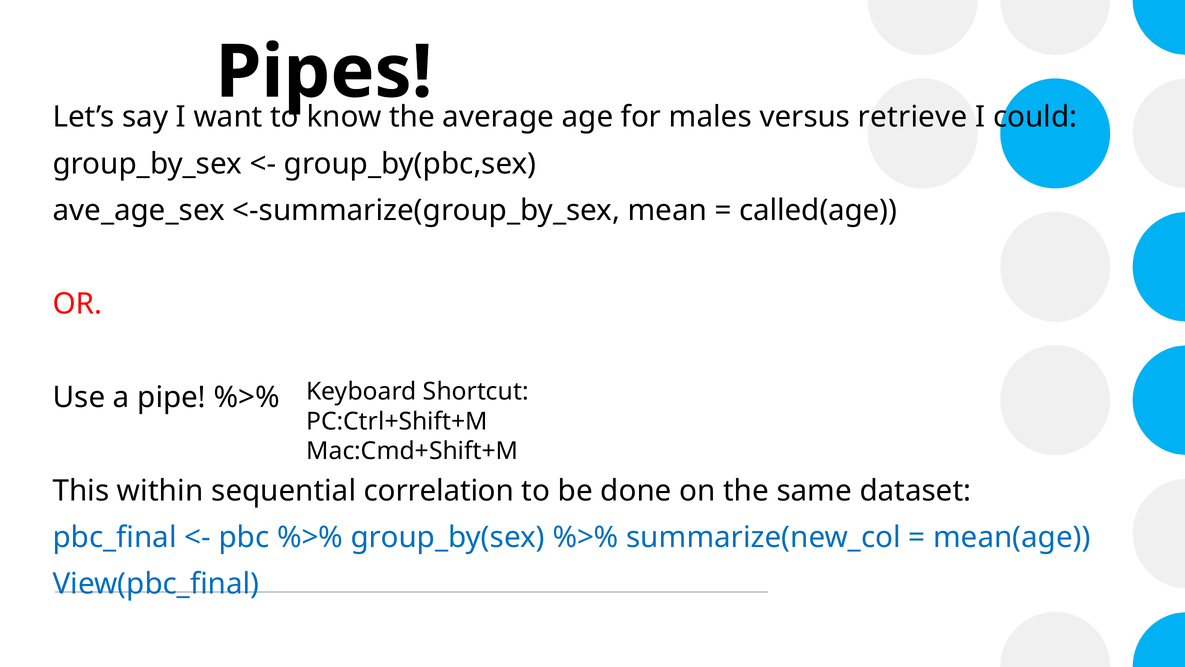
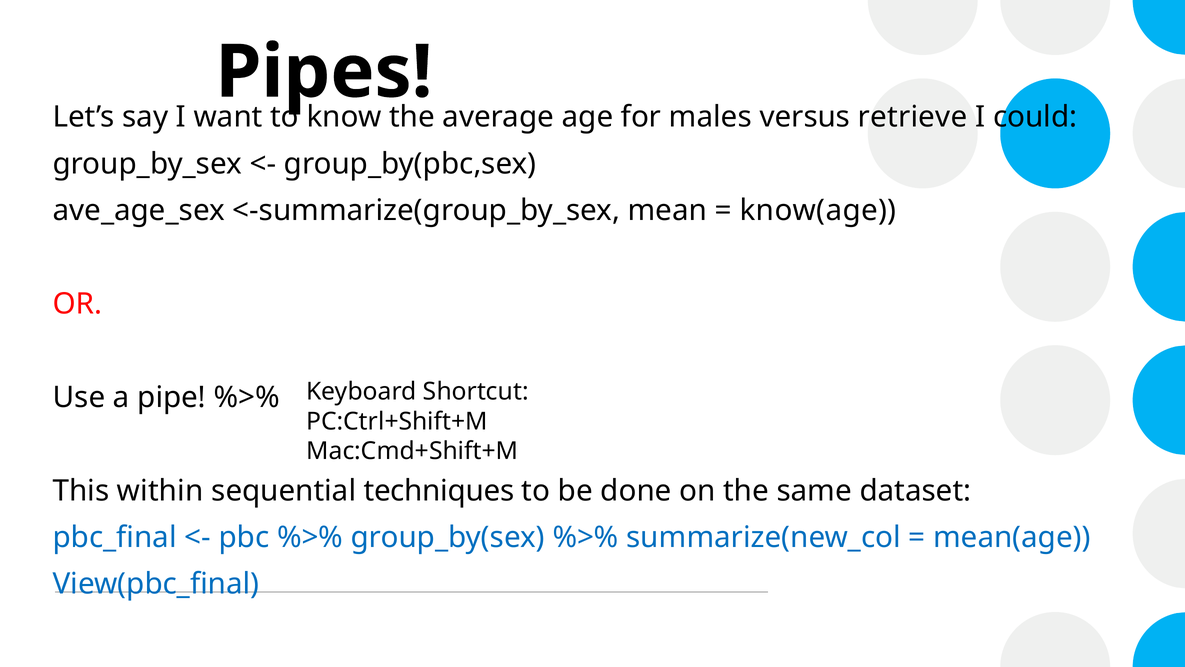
called(age: called(age -> know(age (818, 210)
correlation: correlation -> techniques (439, 490)
